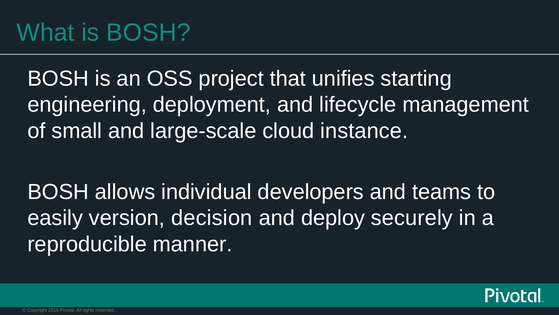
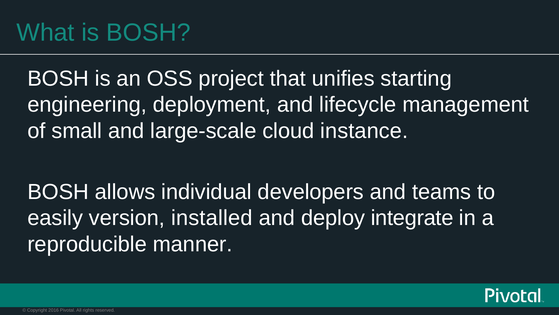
decision: decision -> installed (212, 218)
securely: securely -> integrate (412, 218)
